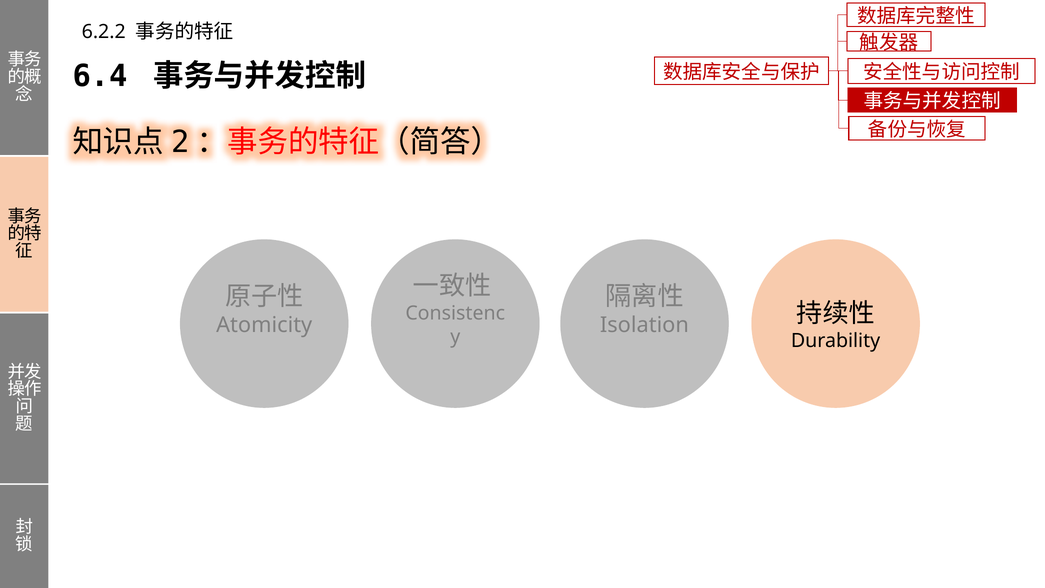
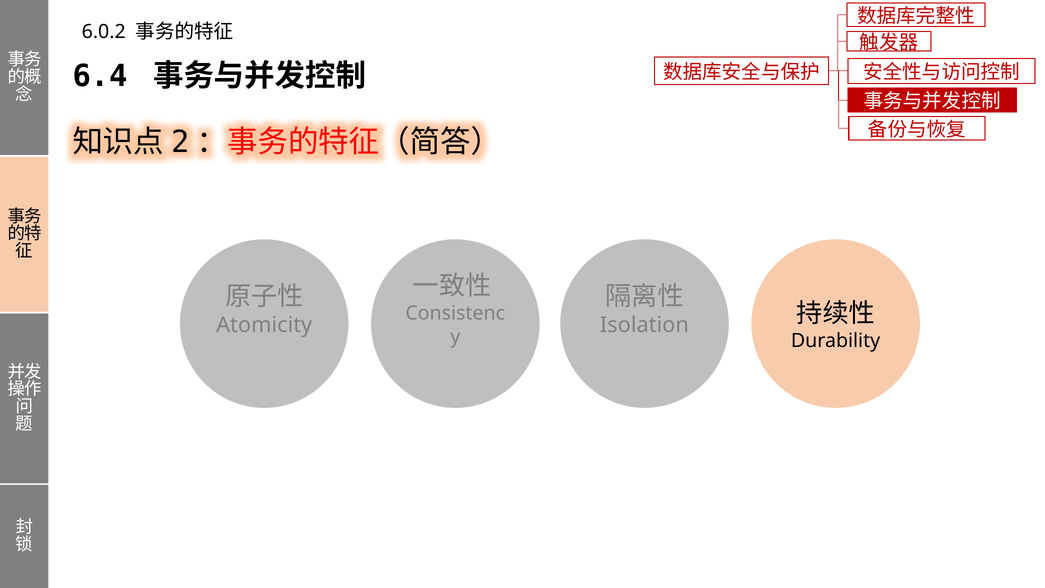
6.2.2: 6.2.2 -> 6.0.2 (104, 32)
